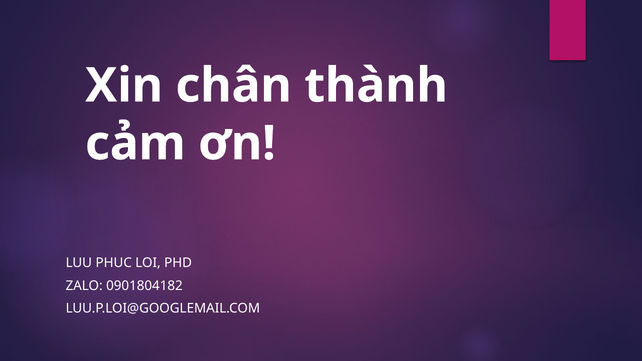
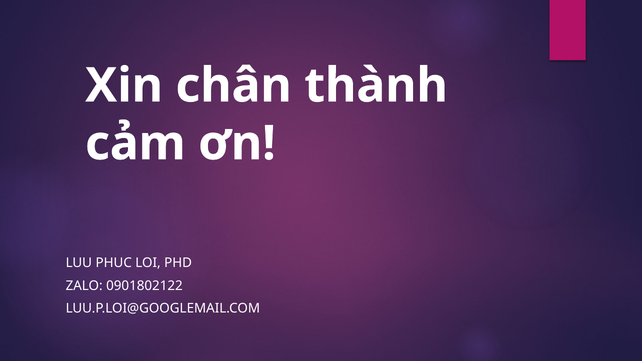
0901804182: 0901804182 -> 0901802122 (144, 286)
